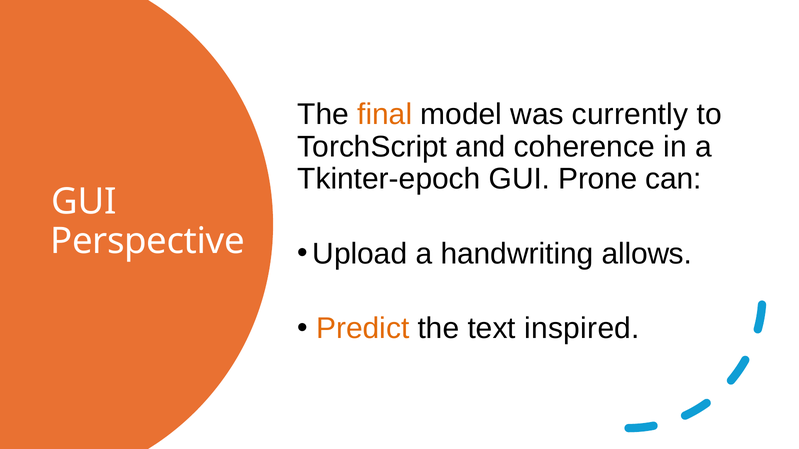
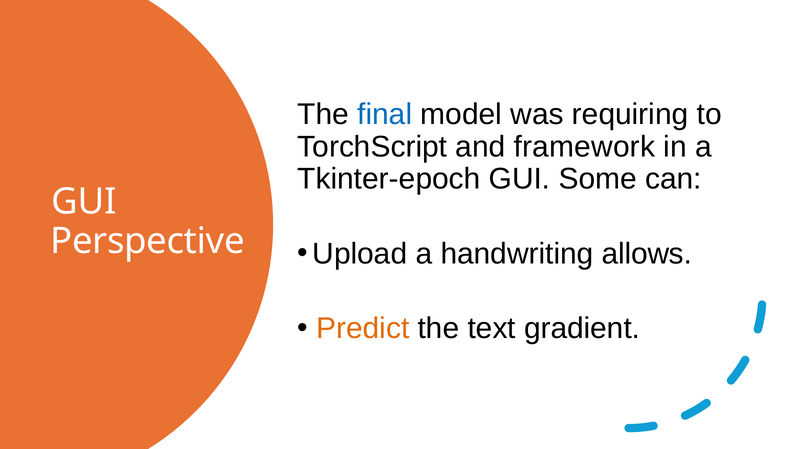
final colour: orange -> blue (385, 114)
currently: currently -> requiring (630, 114)
coherence: coherence -> framework (584, 147)
Prone: Prone -> Some (598, 179)
inspired: inspired -> gradient (582, 329)
